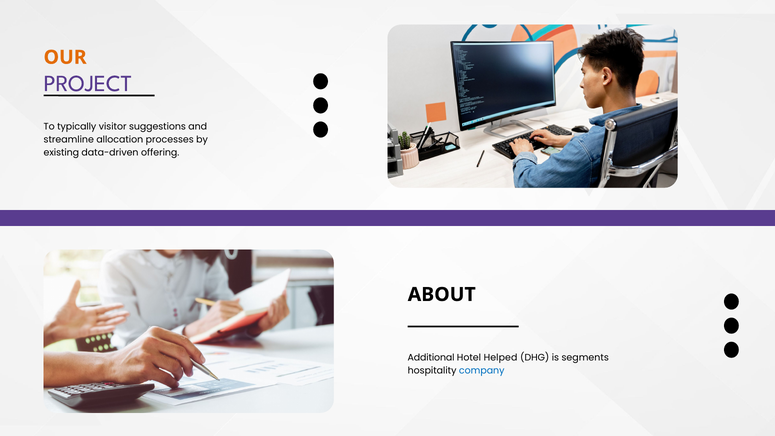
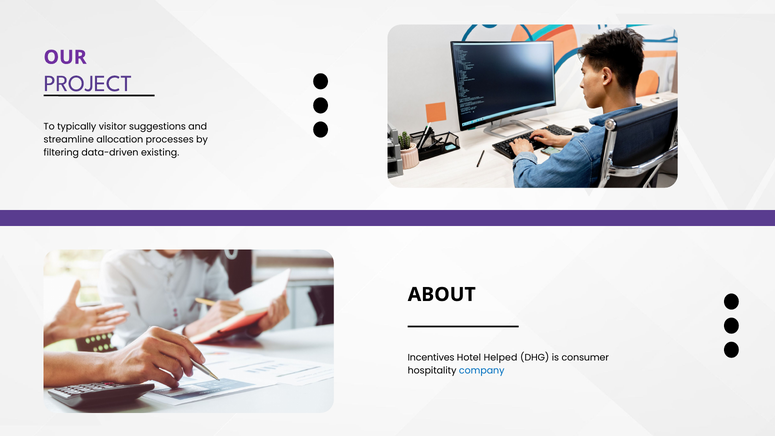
OUR colour: orange -> purple (65, 57)
existing: existing -> filtering (61, 153)
offering: offering -> existing (160, 153)
Additional: Additional -> Incentives (431, 357)
segments: segments -> consumer (585, 357)
